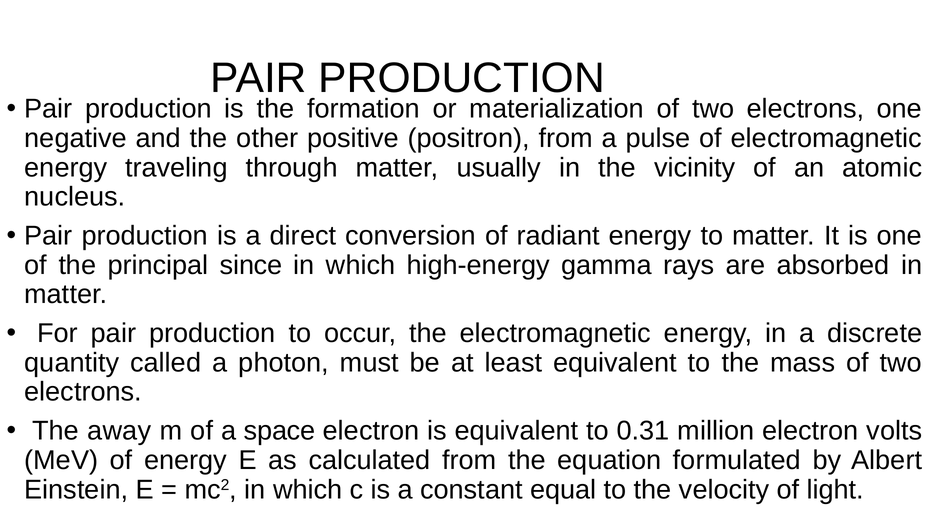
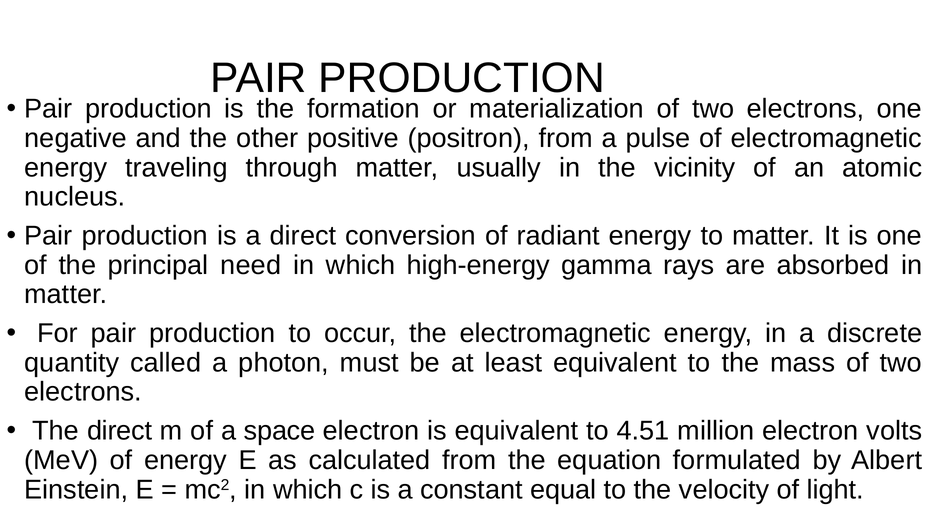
since: since -> need (251, 265)
The away: away -> direct (120, 431)
0.31: 0.31 -> 4.51 (643, 431)
